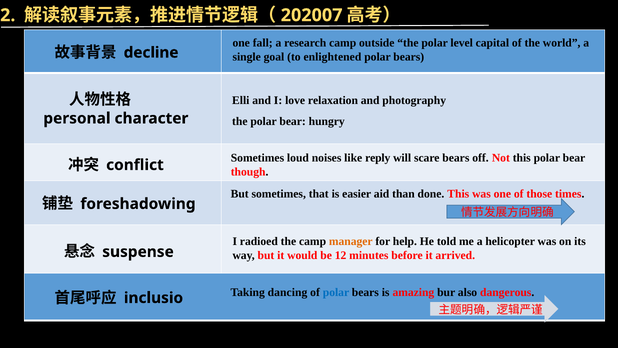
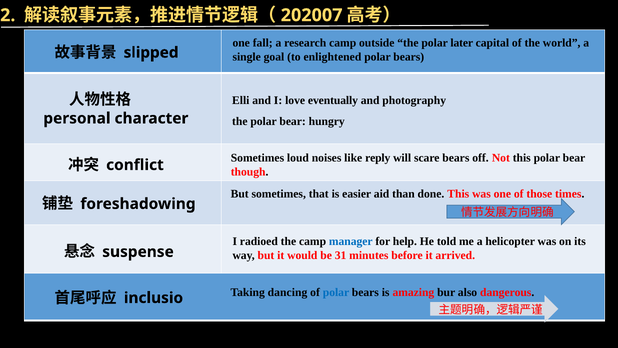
level: level -> later (462, 43)
decline: decline -> slipped (151, 53)
relaxation: relaxation -> eventually (333, 100)
manager colour: orange -> blue (351, 241)
12: 12 -> 31 (341, 255)
